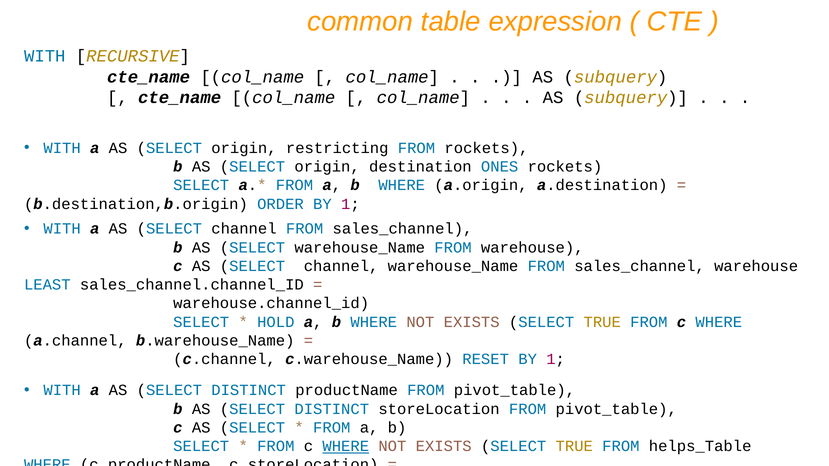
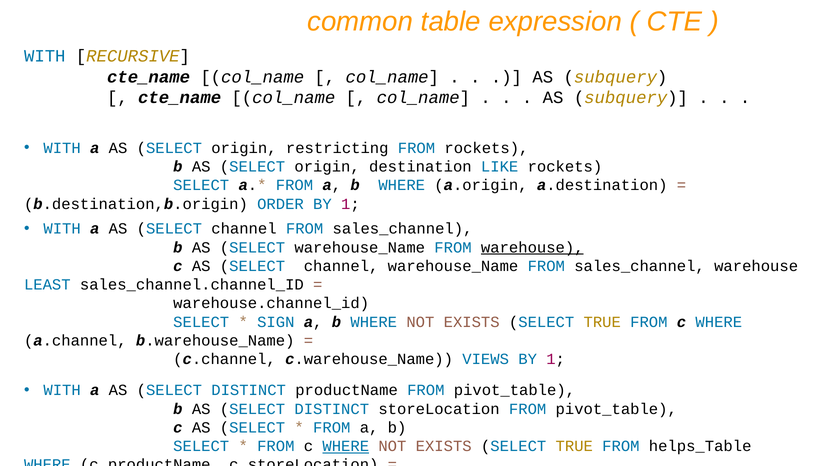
ONES: ONES -> LIKE (500, 167)
warehouse underline: none -> present (532, 248)
HOLD: HOLD -> SIGN (276, 322)
RESET: RESET -> VIEWS (486, 359)
